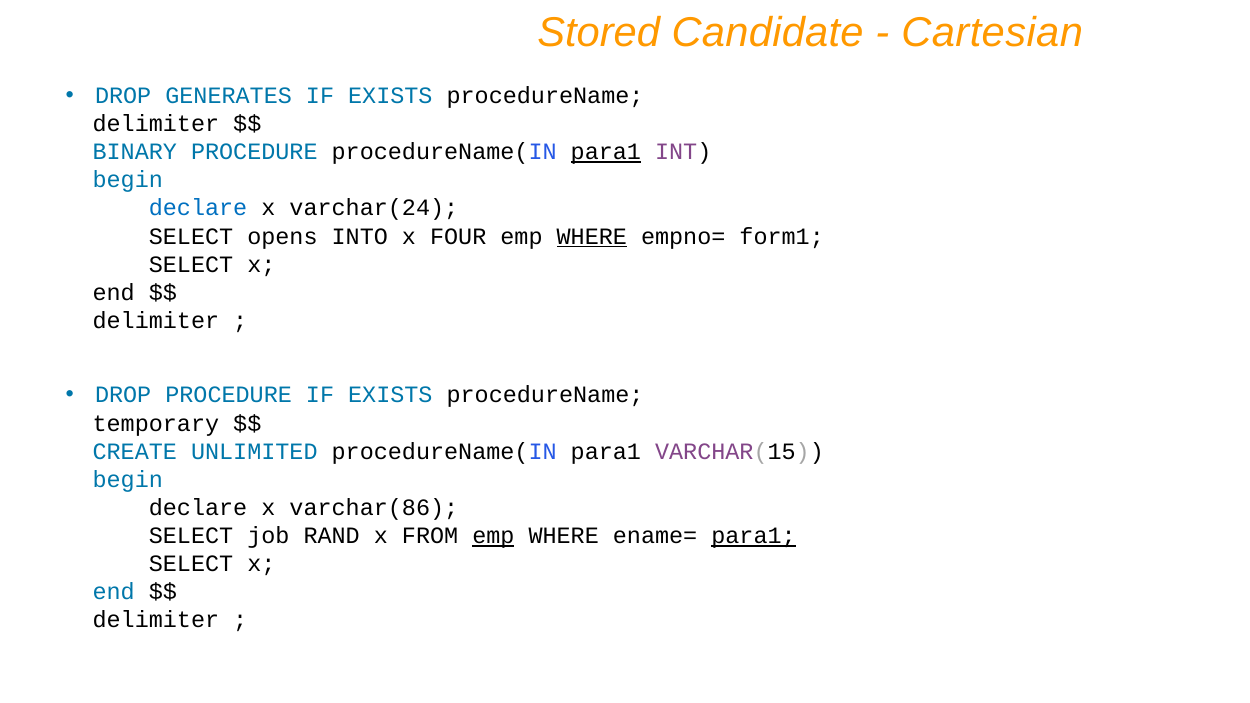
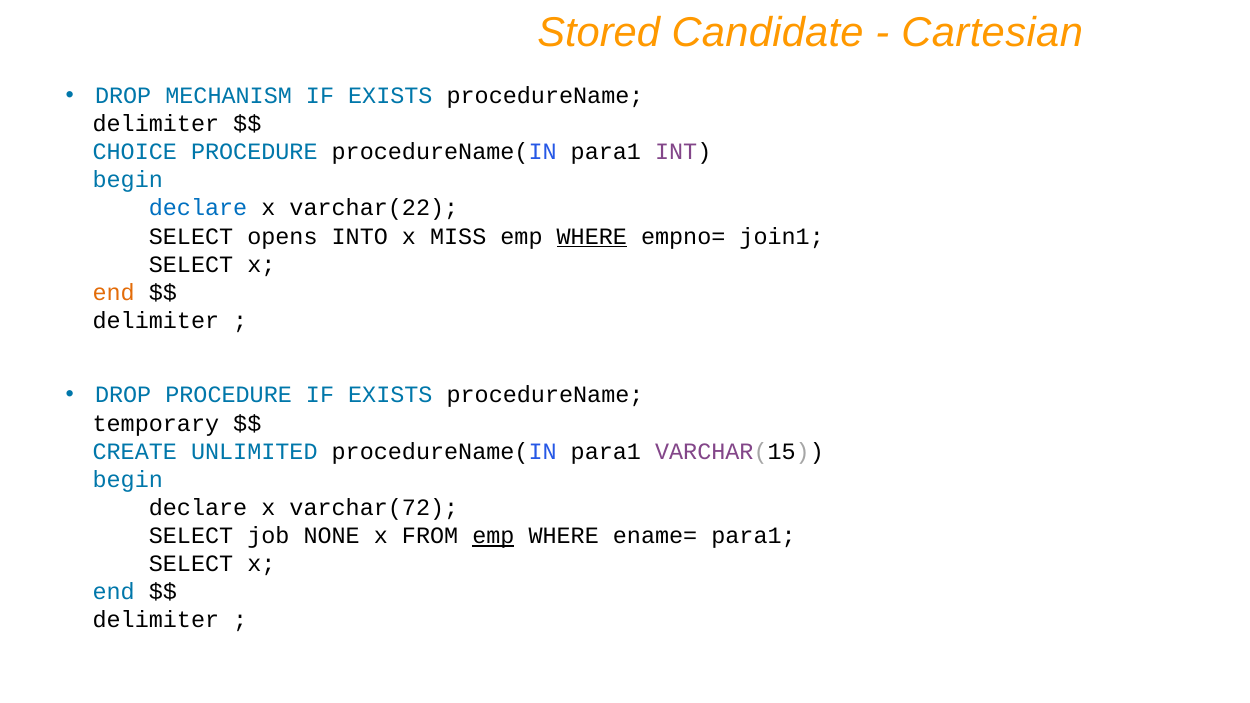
GENERATES: GENERATES -> MECHANISM (229, 96)
BINARY: BINARY -> CHOICE (135, 152)
para1 underline: present -> none (606, 152)
varchar(24: varchar(24 -> varchar(22 (374, 208)
FOUR: FOUR -> MISS (458, 236)
form1: form1 -> join1 (782, 236)
end colour: black -> orange (114, 293)
varchar(86: varchar(86 -> varchar(72 (374, 508)
RAND: RAND -> NONE (332, 536)
para1 underline: present -> none (754, 536)
